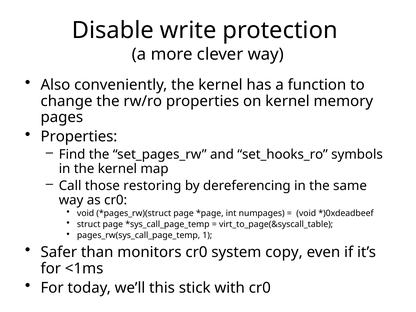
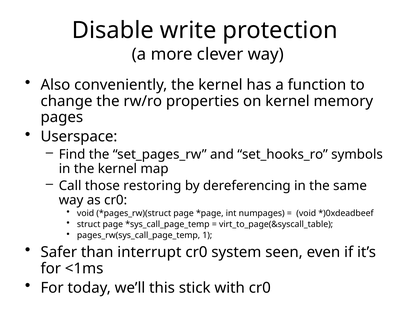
Properties: Properties -> Userspace (79, 137)
monitors: monitors -> interrupt (149, 252)
copy: copy -> seen (284, 252)
